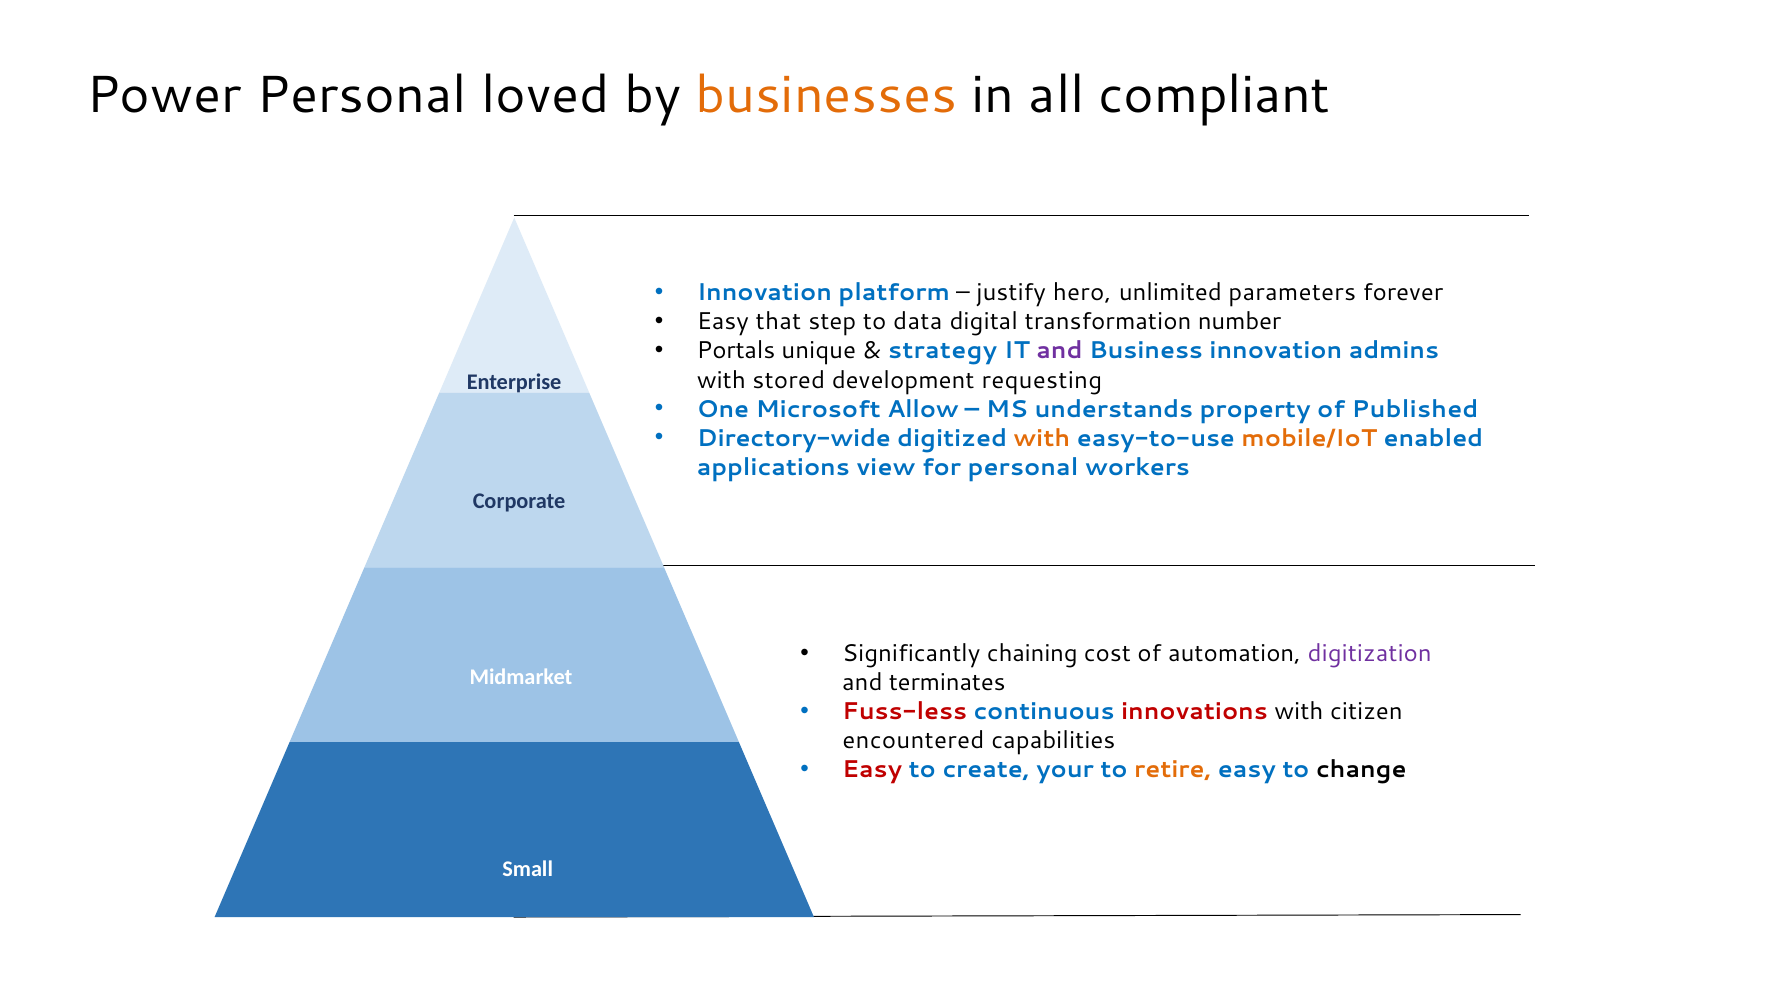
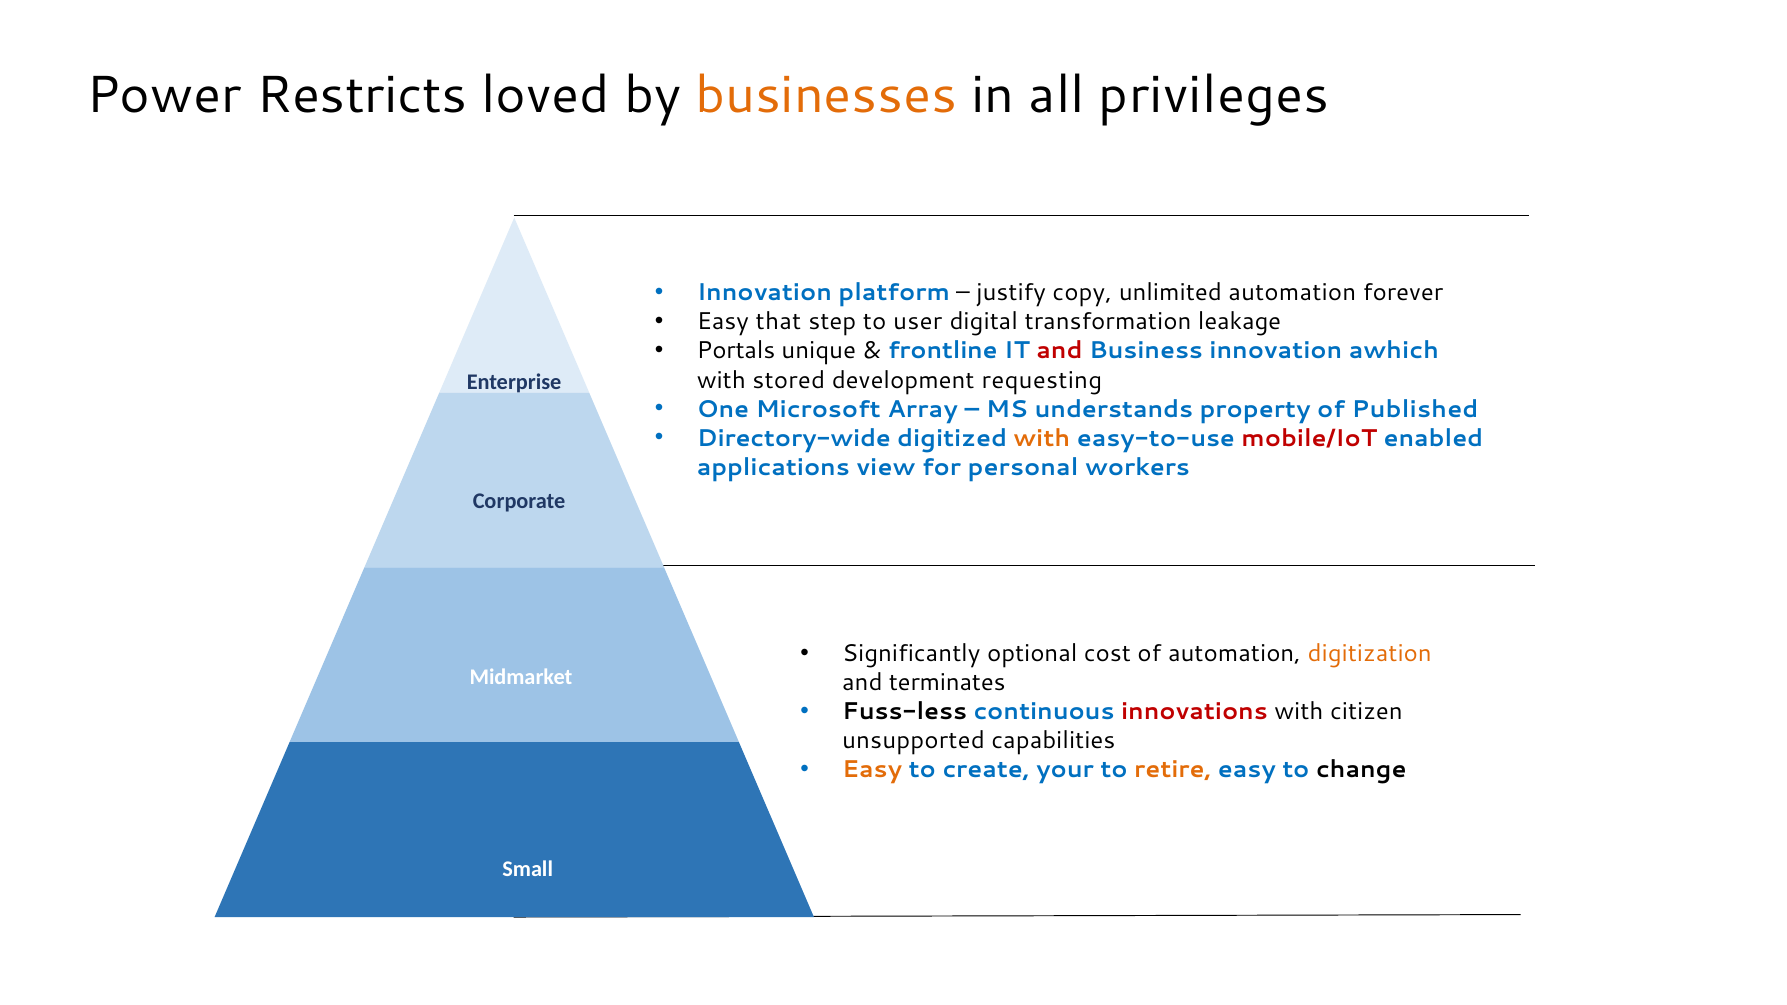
Power Personal: Personal -> Restricts (362, 96)
compliant: compliant -> privileges (1214, 96)
hero: hero -> copy (1082, 293)
unlimited parameters: parameters -> automation (1292, 293)
data: data -> user (918, 322)
number: number -> leakage (1240, 322)
strategy: strategy -> frontline (943, 351)
and colour: purple -> red (1059, 351)
admins: admins -> awhich (1394, 351)
Allow: Allow -> Array (923, 409)
mobile/IoT colour: orange -> red (1309, 438)
chaining: chaining -> optional (1032, 654)
digitization colour: purple -> orange (1370, 654)
Fuss-less colour: red -> black (905, 712)
encountered: encountered -> unsupported (914, 741)
Easy colour: red -> orange (872, 770)
